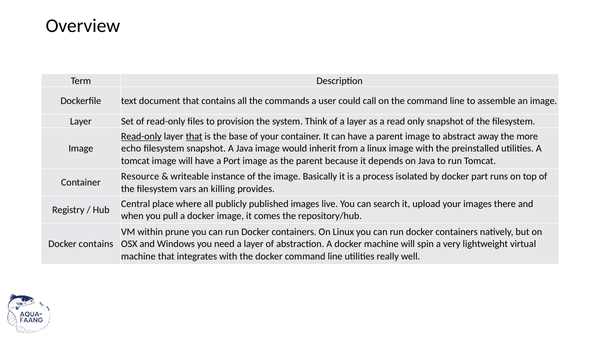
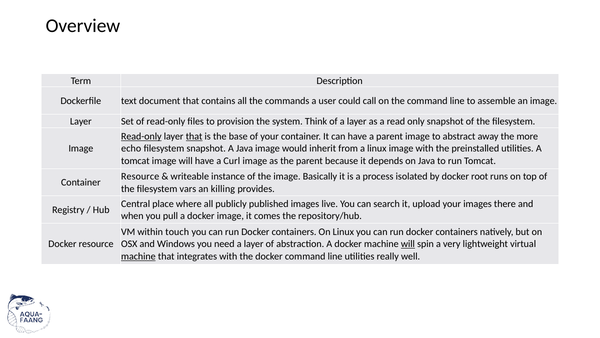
Port: Port -> Curl (232, 161)
part: part -> root (480, 176)
prune: prune -> touch (177, 231)
Docker contains: contains -> resource (96, 244)
will underline: none -> present (408, 244)
machine underline: none -> present (138, 256)
